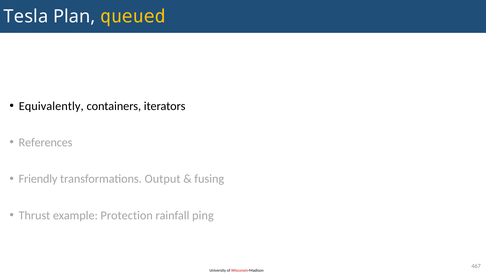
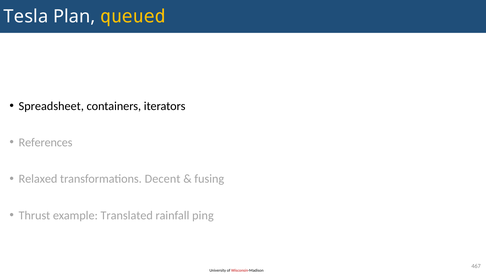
Equivalently: Equivalently -> Spreadsheet (51, 106)
Friendly: Friendly -> Relaxed (38, 178)
Output: Output -> Decent (163, 178)
Protection: Protection -> Translated (127, 215)
